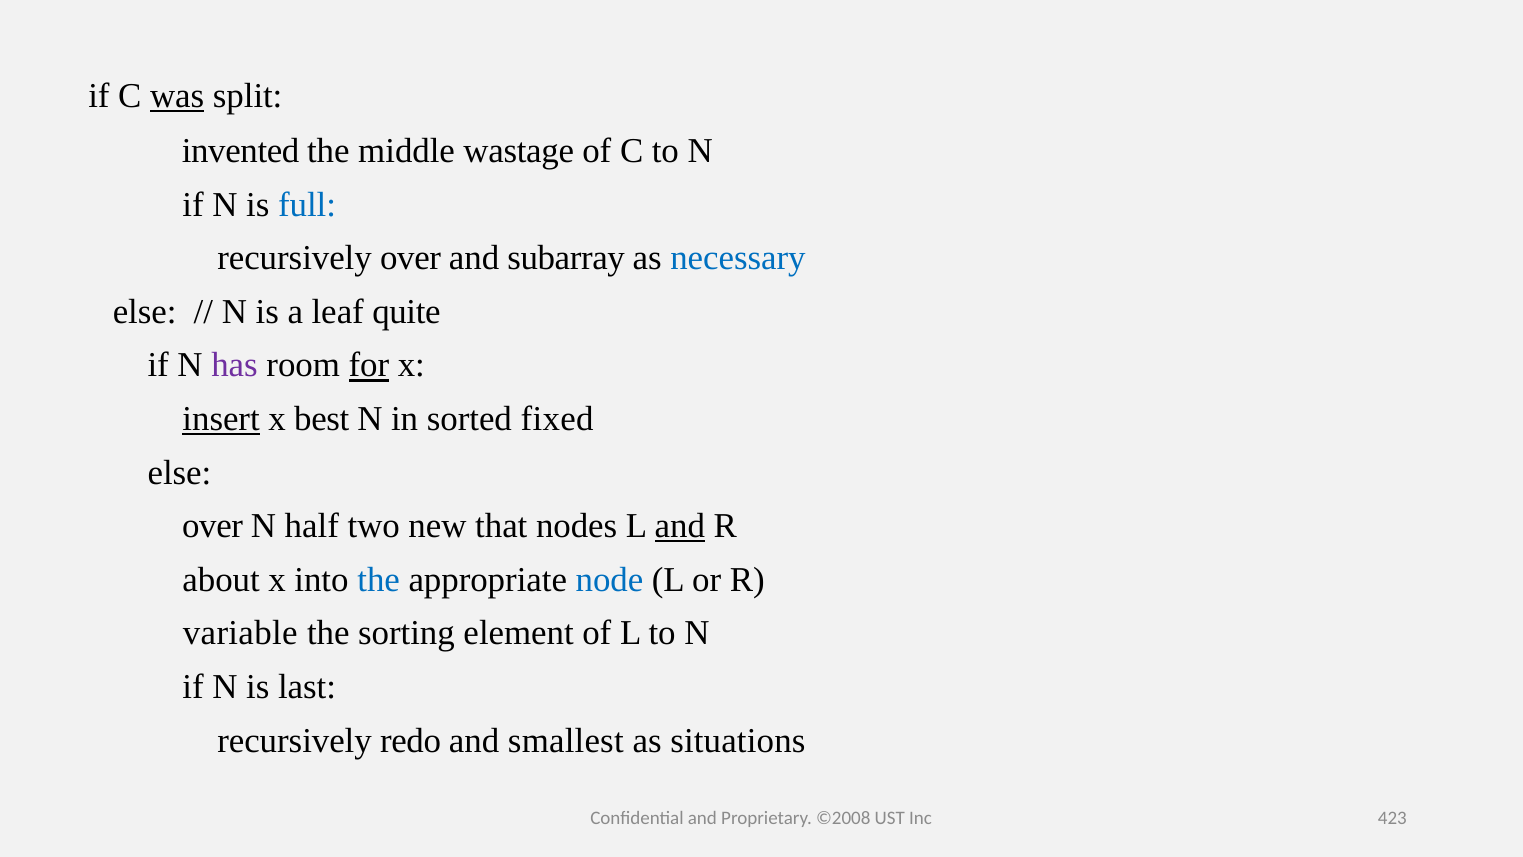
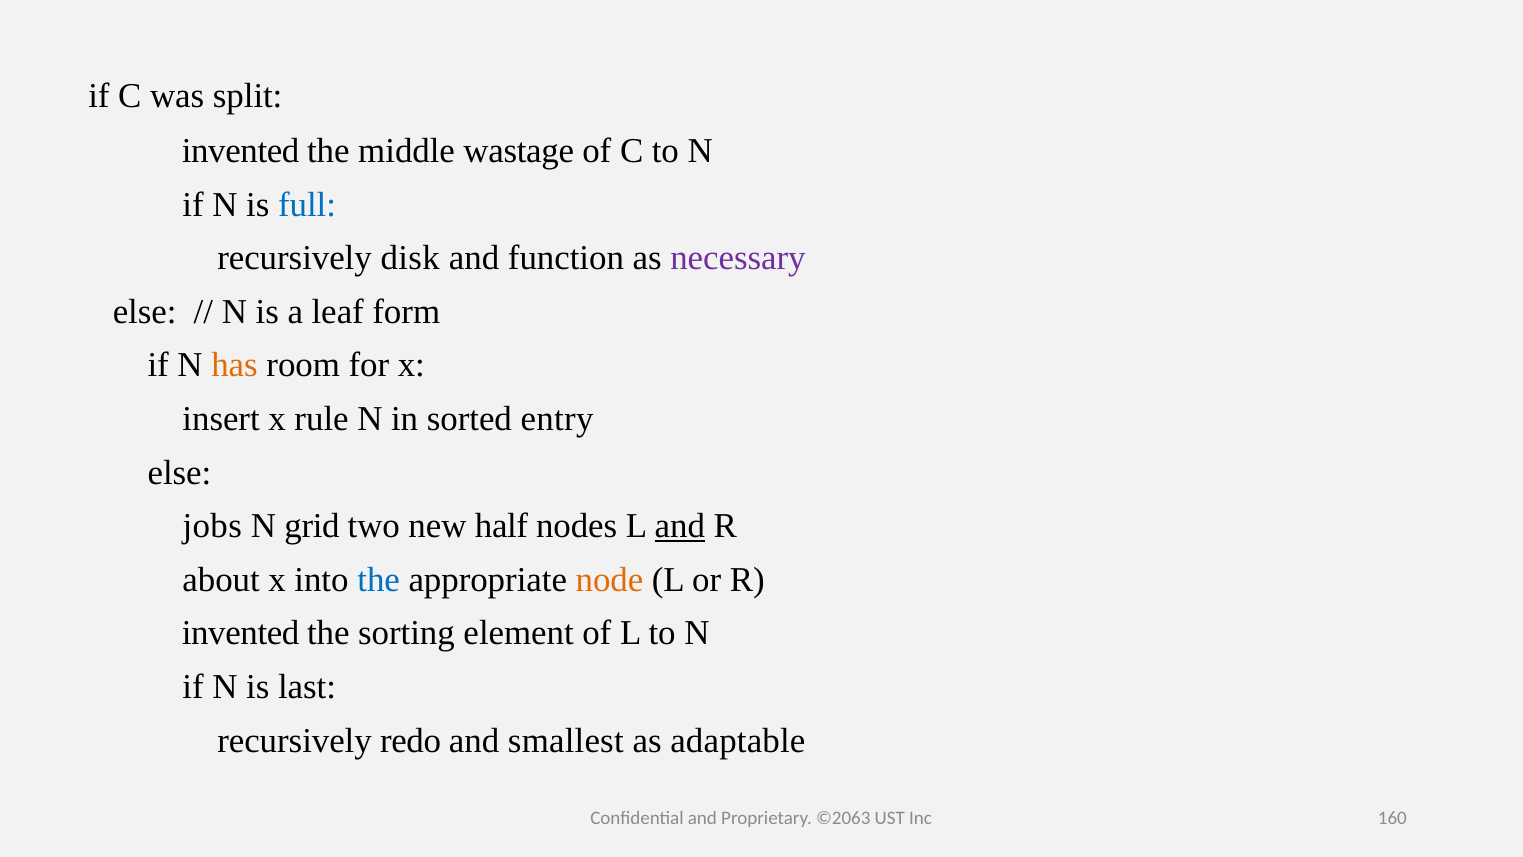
was underline: present -> none (177, 96)
recursively over: over -> disk (410, 258)
subarray: subarray -> function (566, 258)
necessary colour: blue -> purple (738, 258)
quite: quite -> form (406, 312)
has colour: purple -> orange (235, 365)
for underline: present -> none (369, 365)
insert underline: present -> none (221, 419)
best: best -> rule (322, 419)
fixed: fixed -> entry (557, 419)
over: over -> jobs (212, 526)
half: half -> grid (312, 526)
that: that -> half (501, 526)
node colour: blue -> orange (609, 580)
variable: variable -> invented (241, 633)
situations: situations -> adaptable (738, 740)
©2008: ©2008 -> ©2063 (843, 818)
423: 423 -> 160 (1392, 818)
